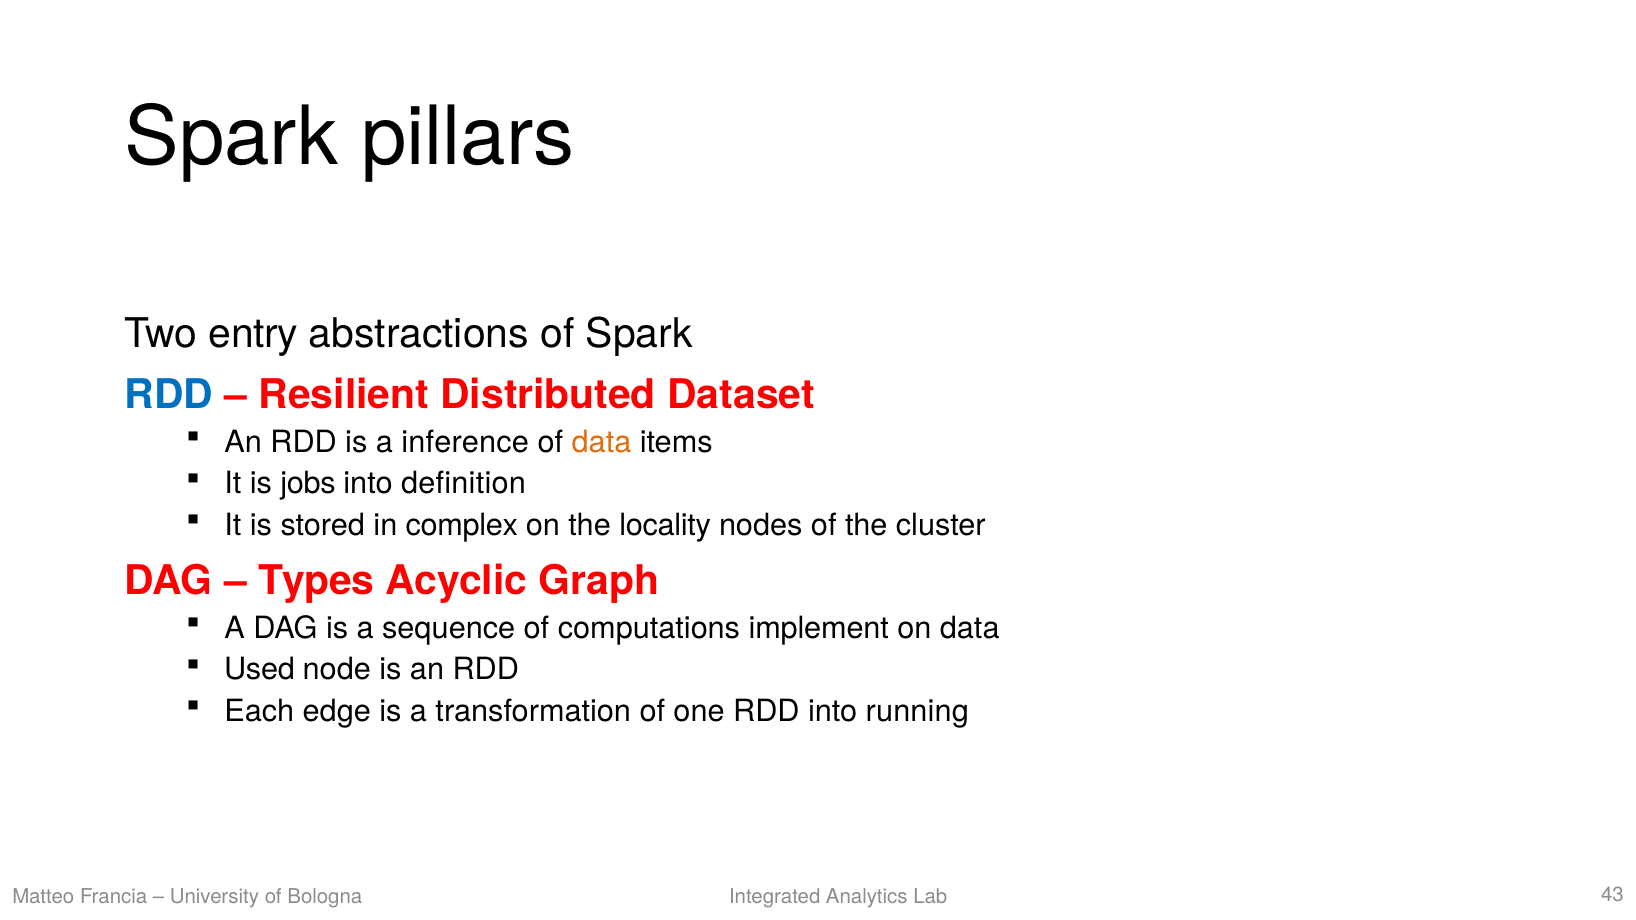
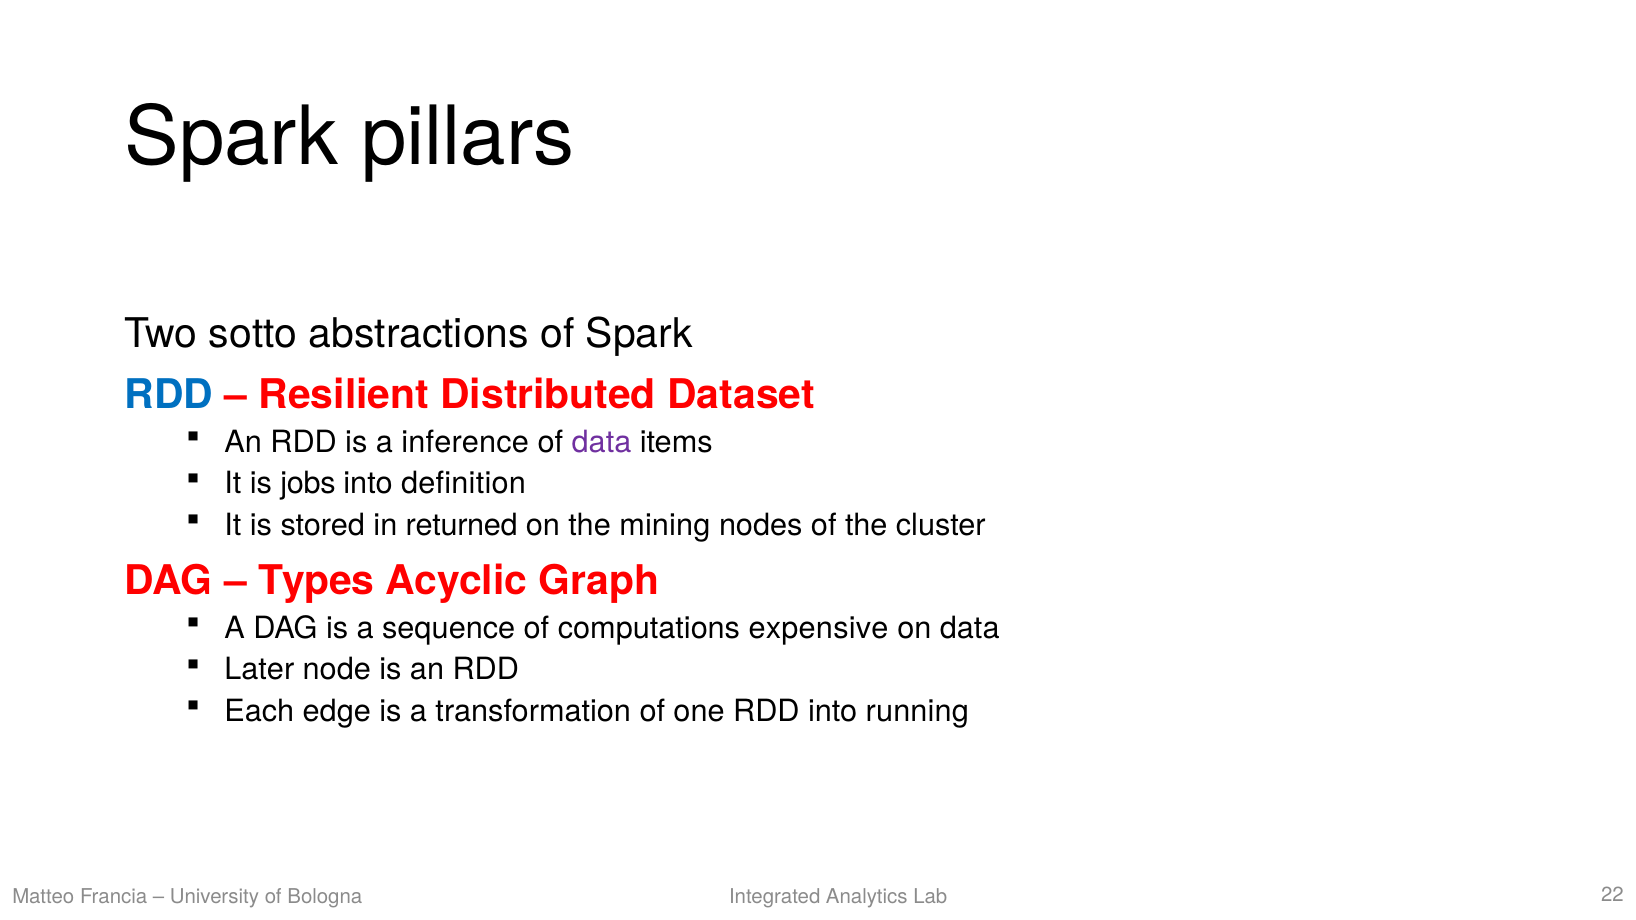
entry: entry -> sotto (253, 334)
data colour: orange -> purple (602, 442)
complex: complex -> returned (462, 525)
locality: locality -> mining (665, 525)
implement: implement -> expensive (819, 628)
Used: Used -> Later (259, 670)
43: 43 -> 22 (1612, 895)
